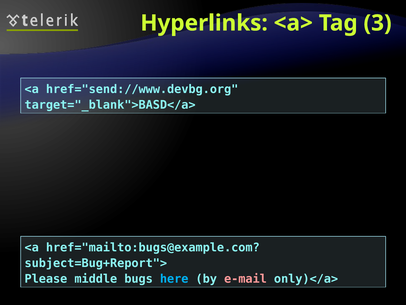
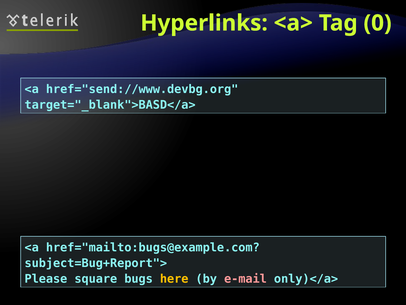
3: 3 -> 0 (378, 23)
middle: middle -> square (96, 278)
here colour: light blue -> yellow (174, 278)
